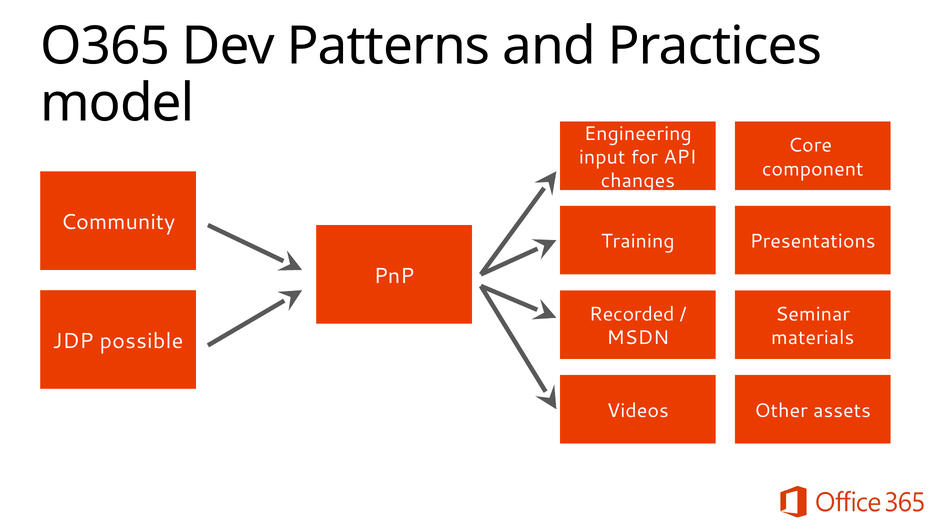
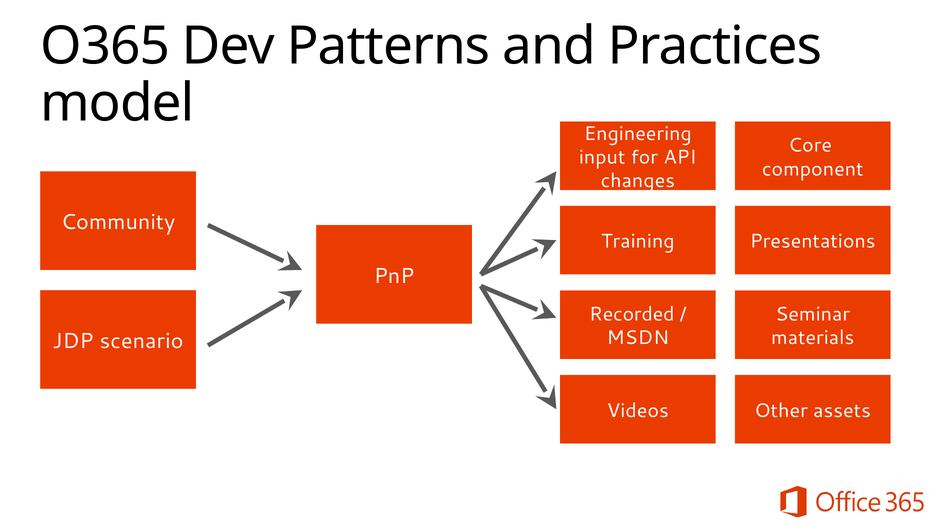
possible: possible -> scenario (142, 341)
